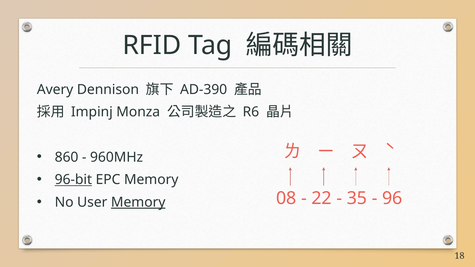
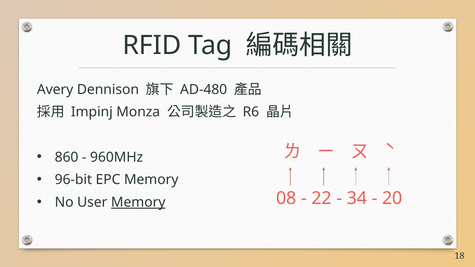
AD-390: AD-390 -> AD-480 (204, 90)
96-bit underline: present -> none (73, 180)
35: 35 -> 34 (357, 198)
96: 96 -> 20 (392, 198)
